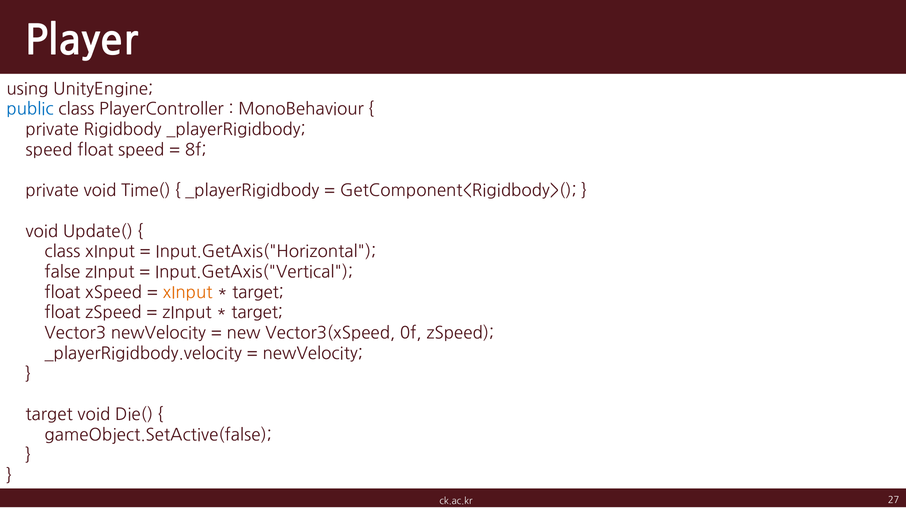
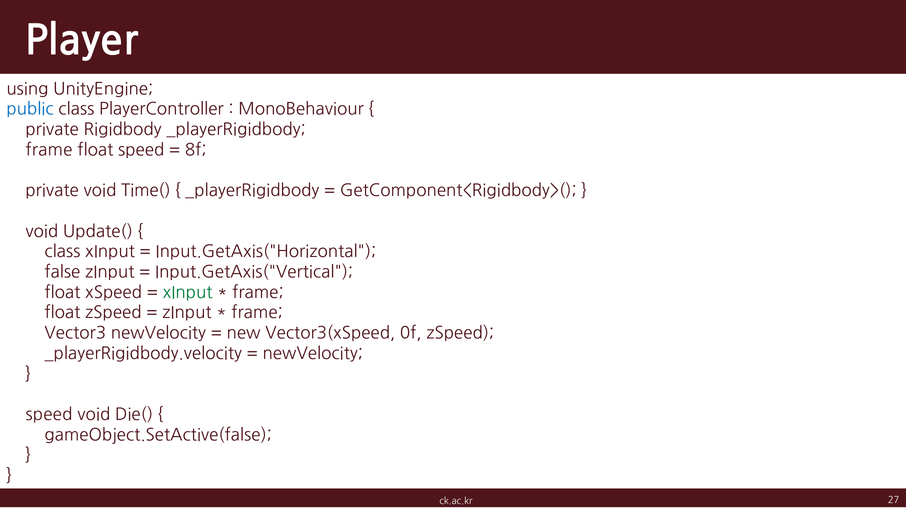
speed: speed -> frame (49, 150)
xInput colour: orange -> green (188, 293)
target: target -> frame (258, 293)
target: target -> frame (257, 313)
target: target -> speed (49, 415)
